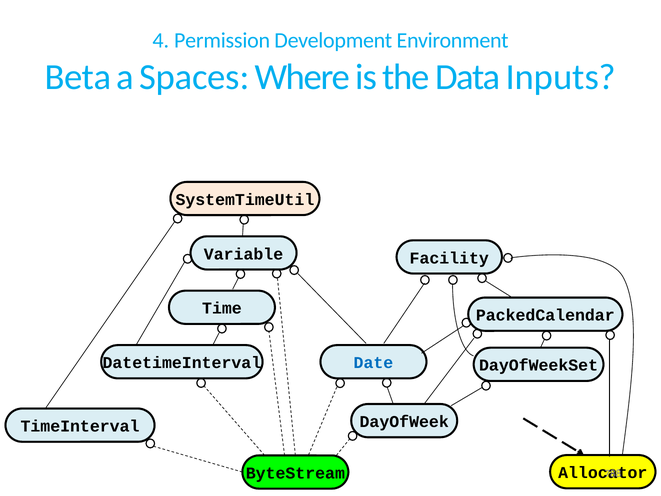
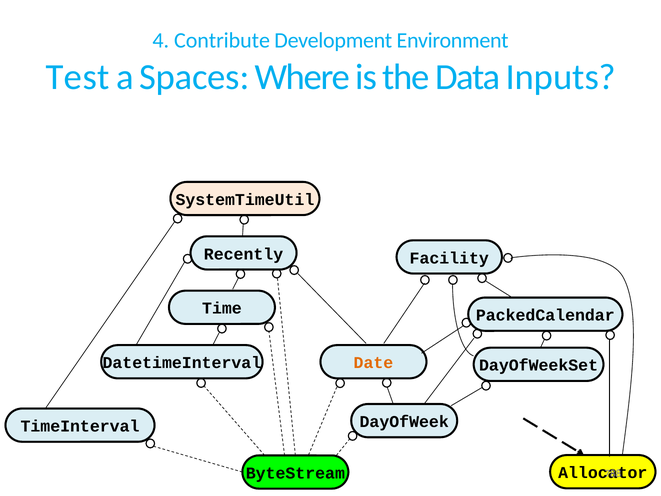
Permission: Permission -> Contribute (222, 41)
Beta: Beta -> Test (78, 77)
Variable: Variable -> Recently (244, 254)
Date colour: blue -> orange (373, 363)
